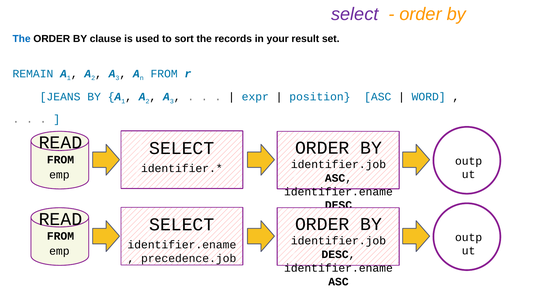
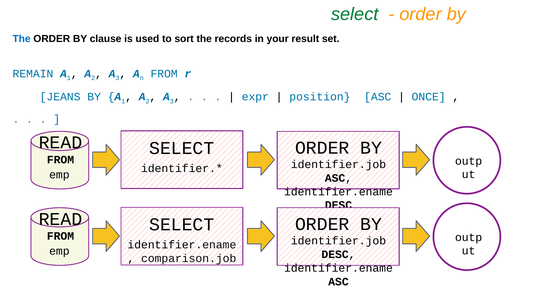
select colour: purple -> green (355, 14)
WORD: WORD -> ONCE (429, 97)
precedence.job: precedence.job -> comparison.job (189, 259)
